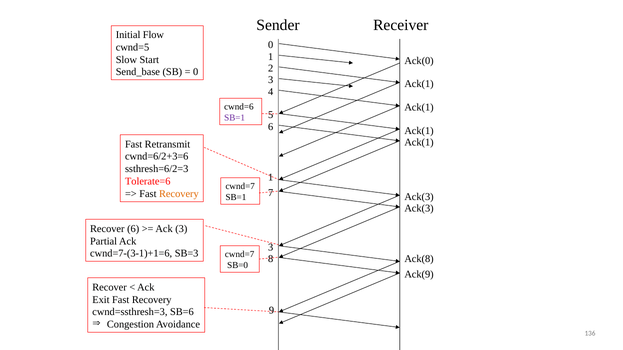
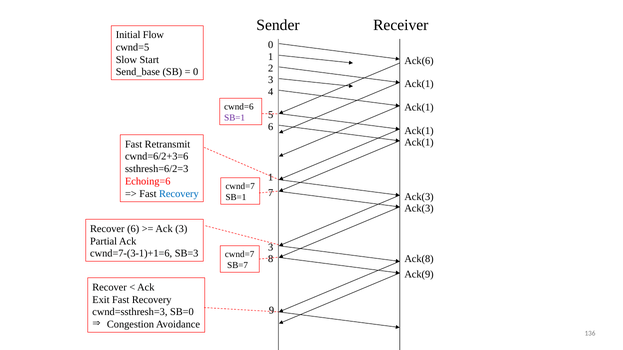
Ack(0: Ack(0 -> Ack(6 (419, 61)
Tolerate=6: Tolerate=6 -> Echoing=6 (148, 182)
Recovery colour: orange -> blue (179, 194)
SB=0: SB=0 -> SB=7 (238, 265)
SB=6: SB=6 -> SB=0 (182, 312)
